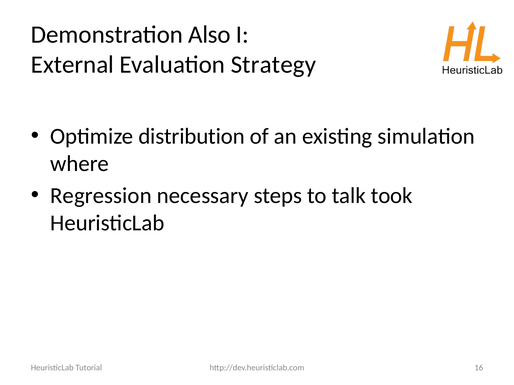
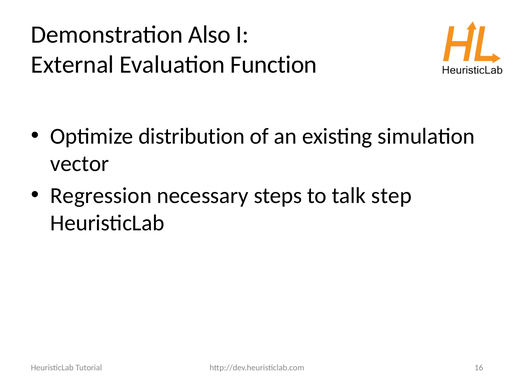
Strategy: Strategy -> Function (274, 65)
where: where -> vector (80, 164)
took: took -> step (391, 196)
